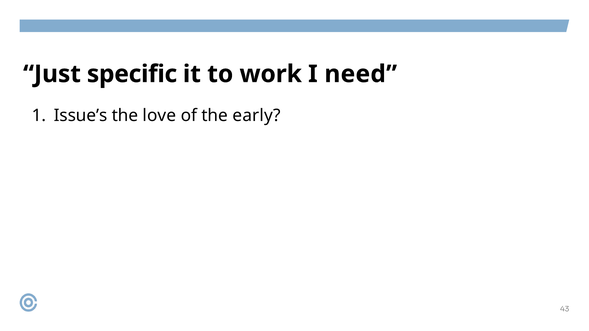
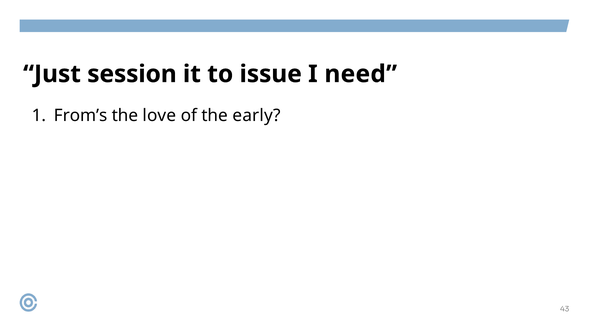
specific: specific -> session (132, 74)
work: work -> issue (271, 74)
Issue’s: Issue’s -> From’s (81, 116)
